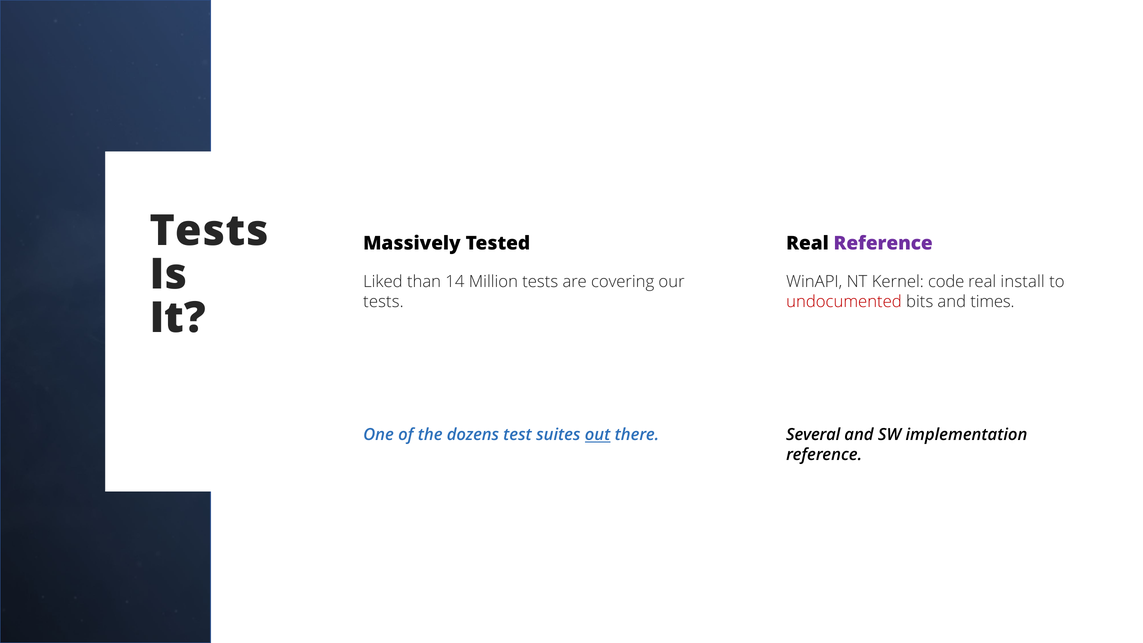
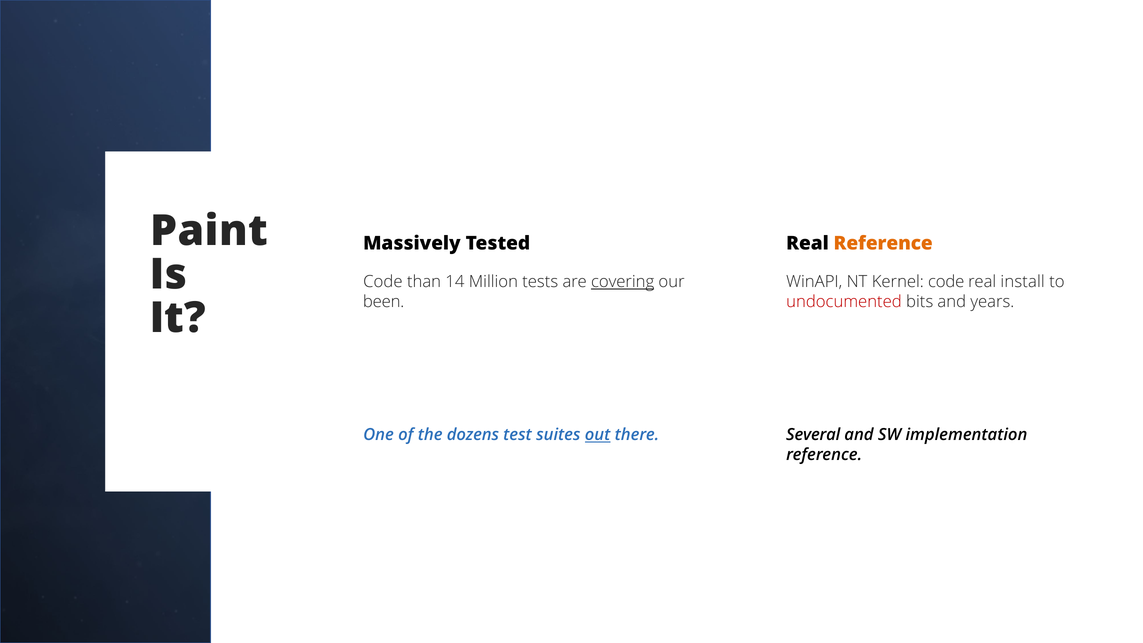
Tests: Tests -> Paint (209, 231)
Reference colour: purple -> orange (883, 244)
Liked: Liked -> Code (383, 282)
covering underline: none -> present (623, 282)
tests: tests -> been (384, 302)
times: times -> years (992, 302)
